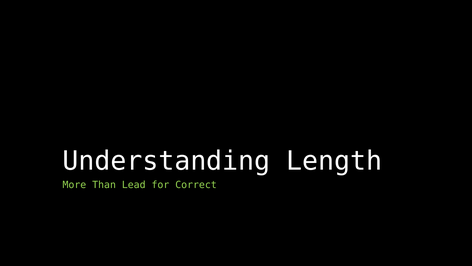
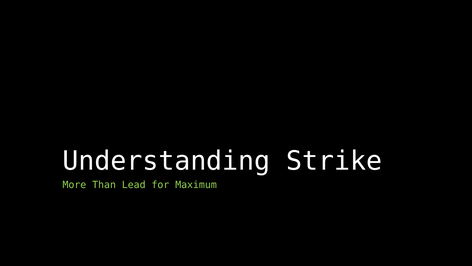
Length: Length -> Strike (334, 161)
Correct: Correct -> Maximum (196, 185)
